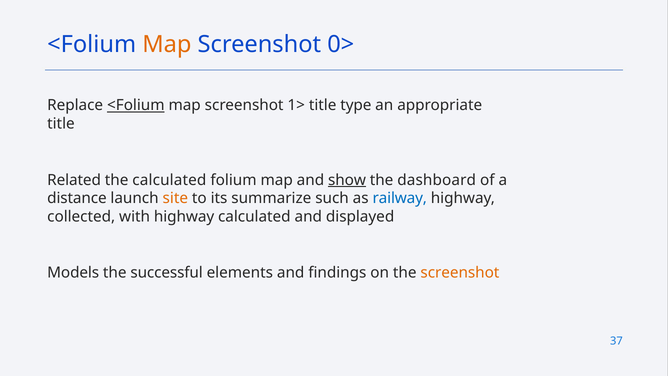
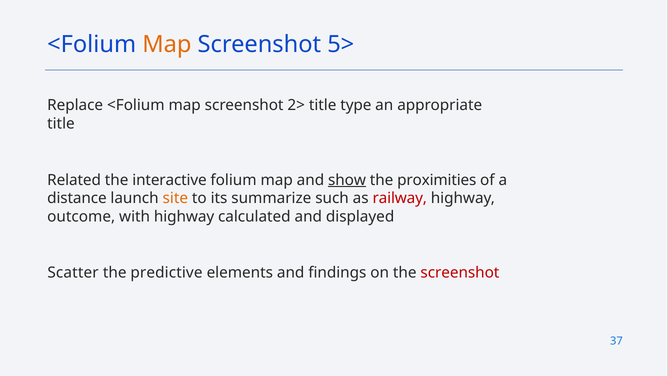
0>: 0> -> 5> (341, 45)
<Folium underline: present -> none (136, 105)
1>: 1> -> 2> (296, 105)
the calculated: calculated -> interactive (170, 180)
dashboard: dashboard -> proximities (437, 180)
railway colour: blue -> red (400, 198)
collected: collected -> outcome (81, 217)
Models: Models -> Scatter (73, 273)
successful: successful -> predictive (166, 273)
screenshot colour: orange -> red (460, 273)
